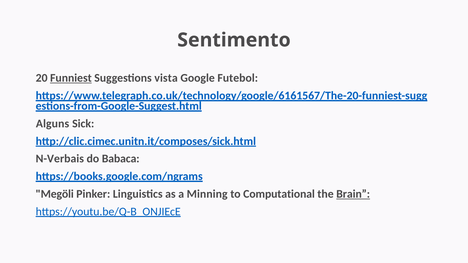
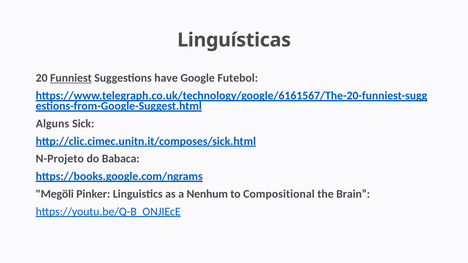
Sentimento: Sentimento -> Linguísticas (234, 40)
vista: vista -> have (166, 78)
N-Verbais: N-Verbais -> N-Projeto (60, 159)
Minning: Minning -> Nenhum (207, 194)
Computational: Computational -> Compositional (279, 194)
Brain underline: present -> none (353, 194)
